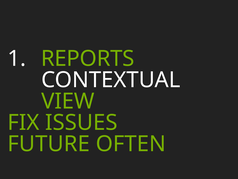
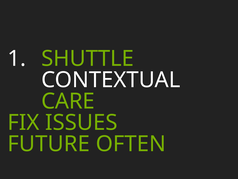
REPORTS: REPORTS -> SHUTTLE (88, 58)
VIEW: VIEW -> CARE (68, 101)
